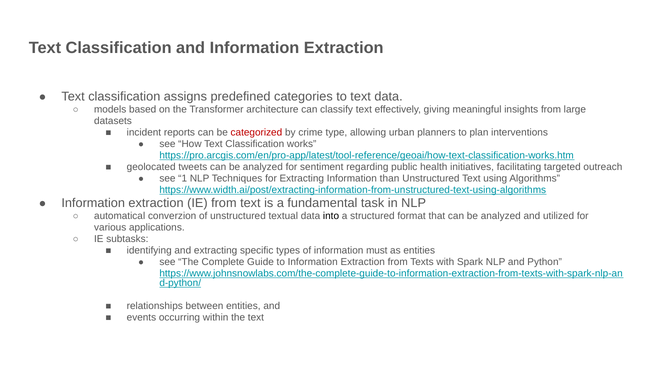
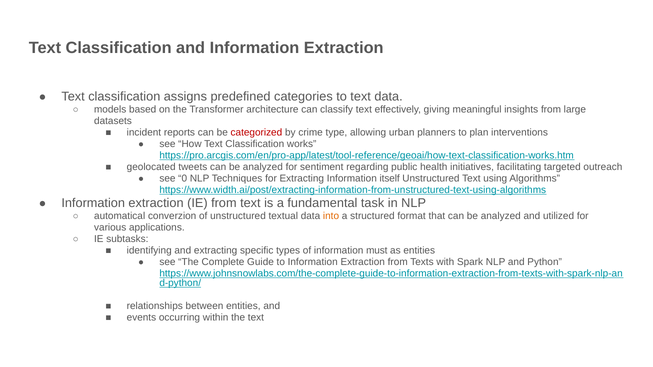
1: 1 -> 0 (183, 179)
than: than -> itself (390, 179)
into colour: black -> orange (331, 216)
